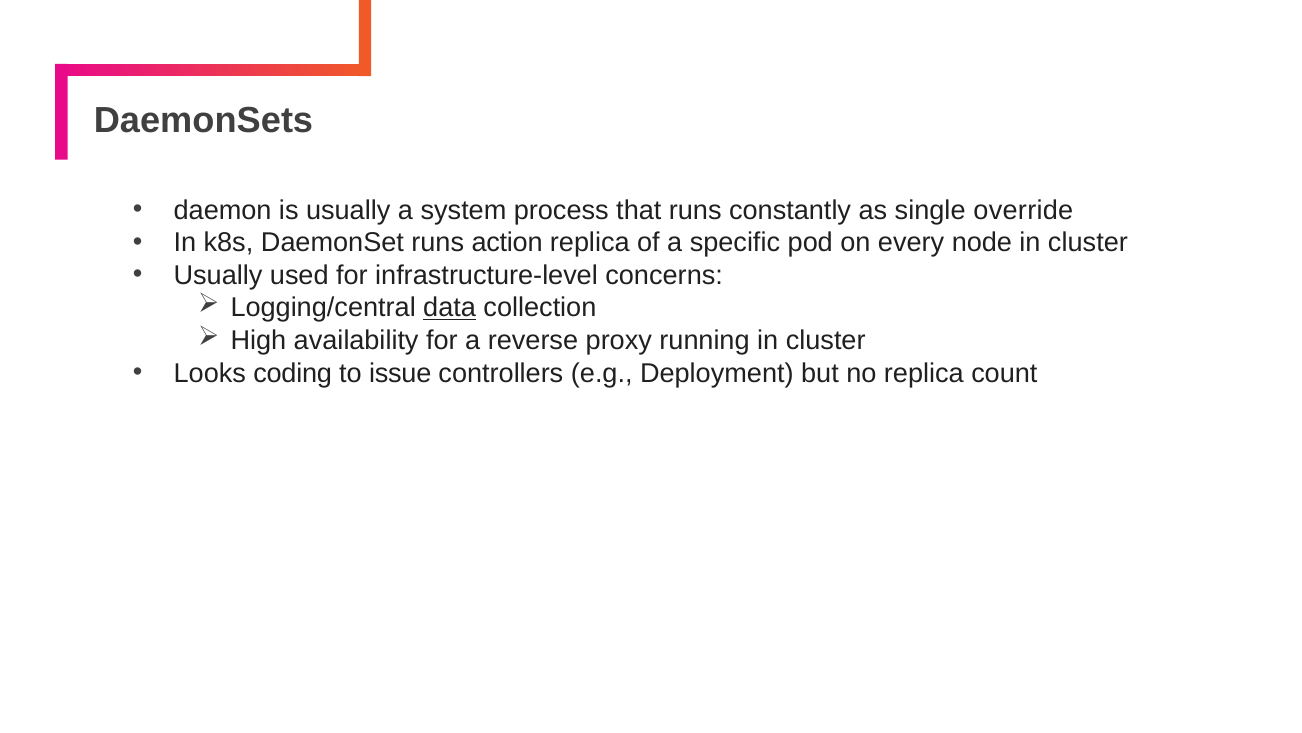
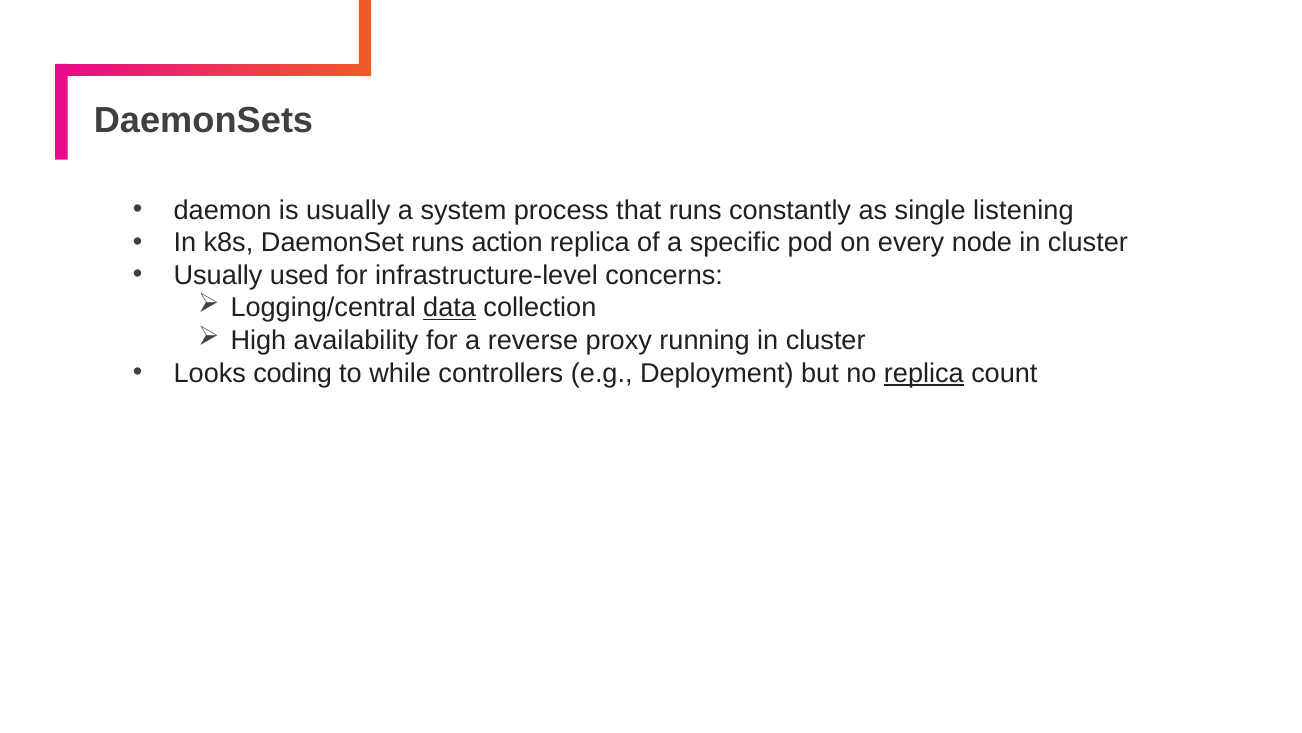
override: override -> listening (1023, 210)
issue: issue -> while (400, 373)
replica underline: none -> present (924, 373)
